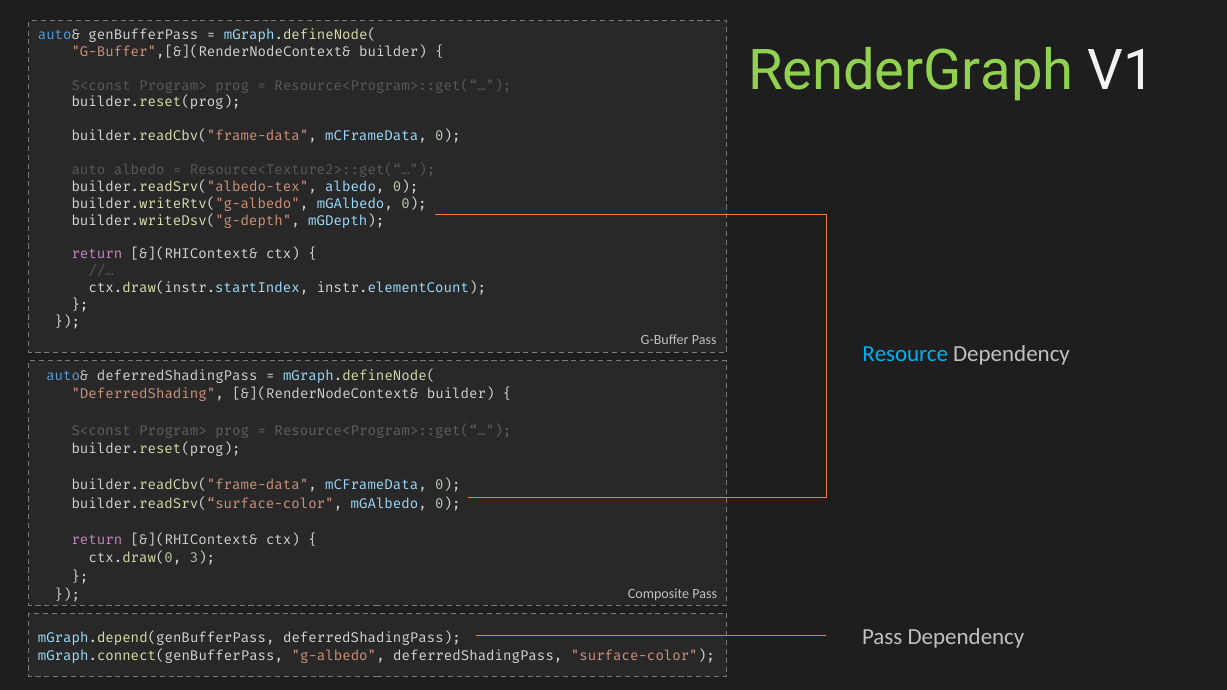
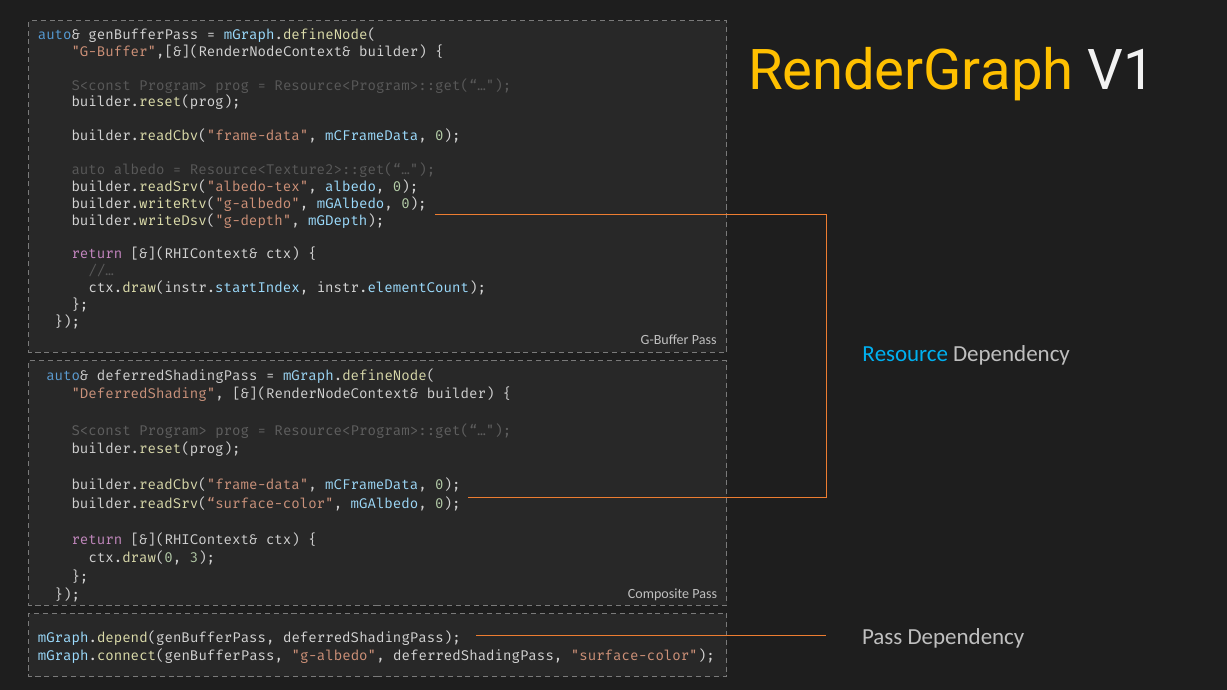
RenderGraph colour: light green -> yellow (911, 71)
